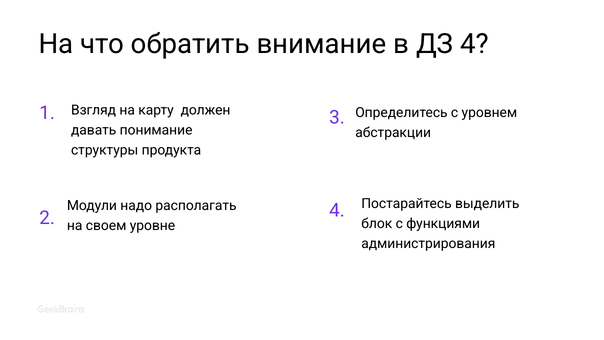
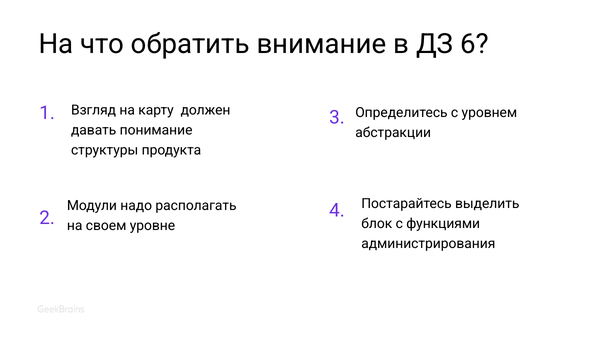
ДЗ 4: 4 -> 6 (475, 44)
